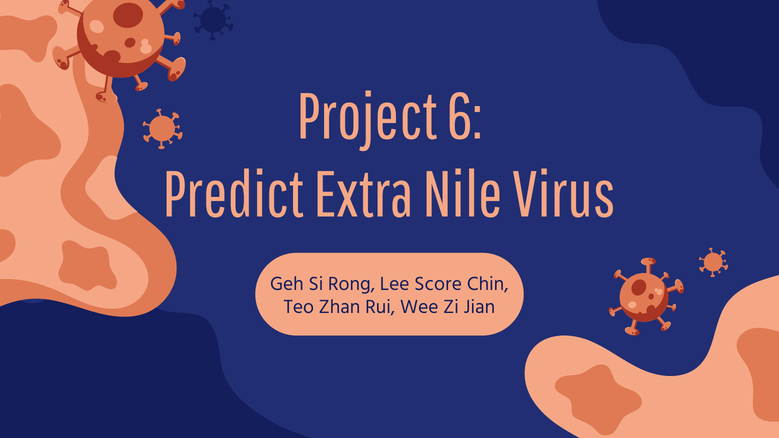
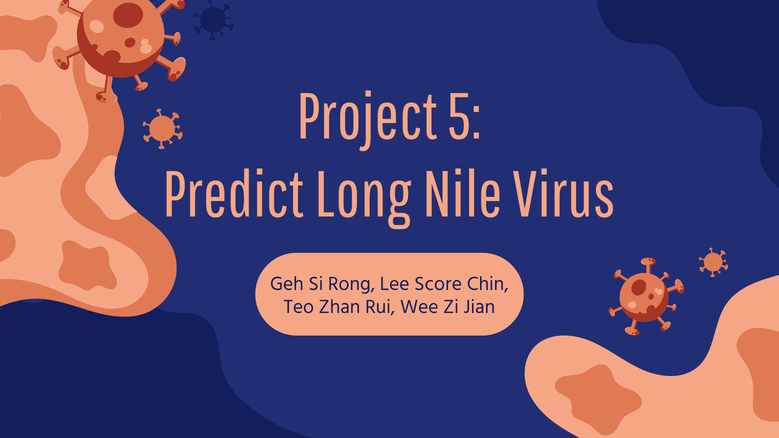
6: 6 -> 5 (464, 117)
Extra: Extra -> Long (363, 195)
